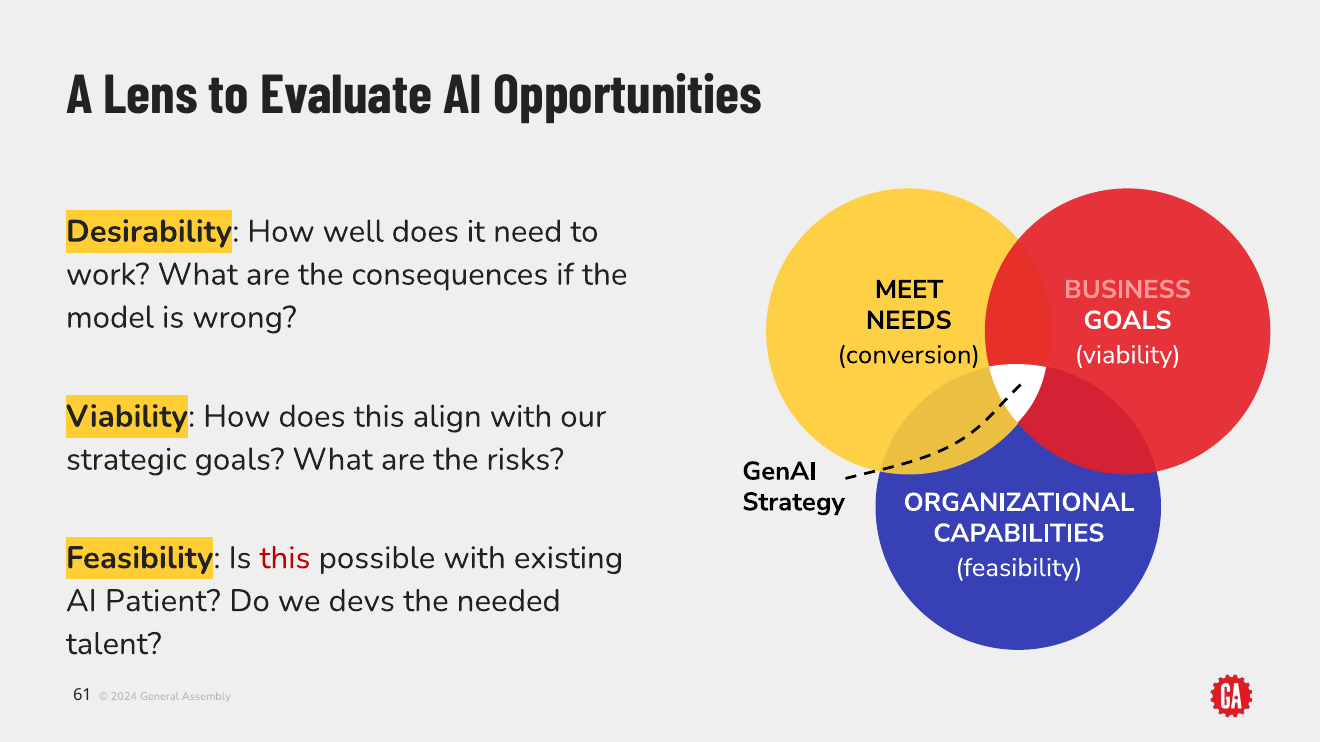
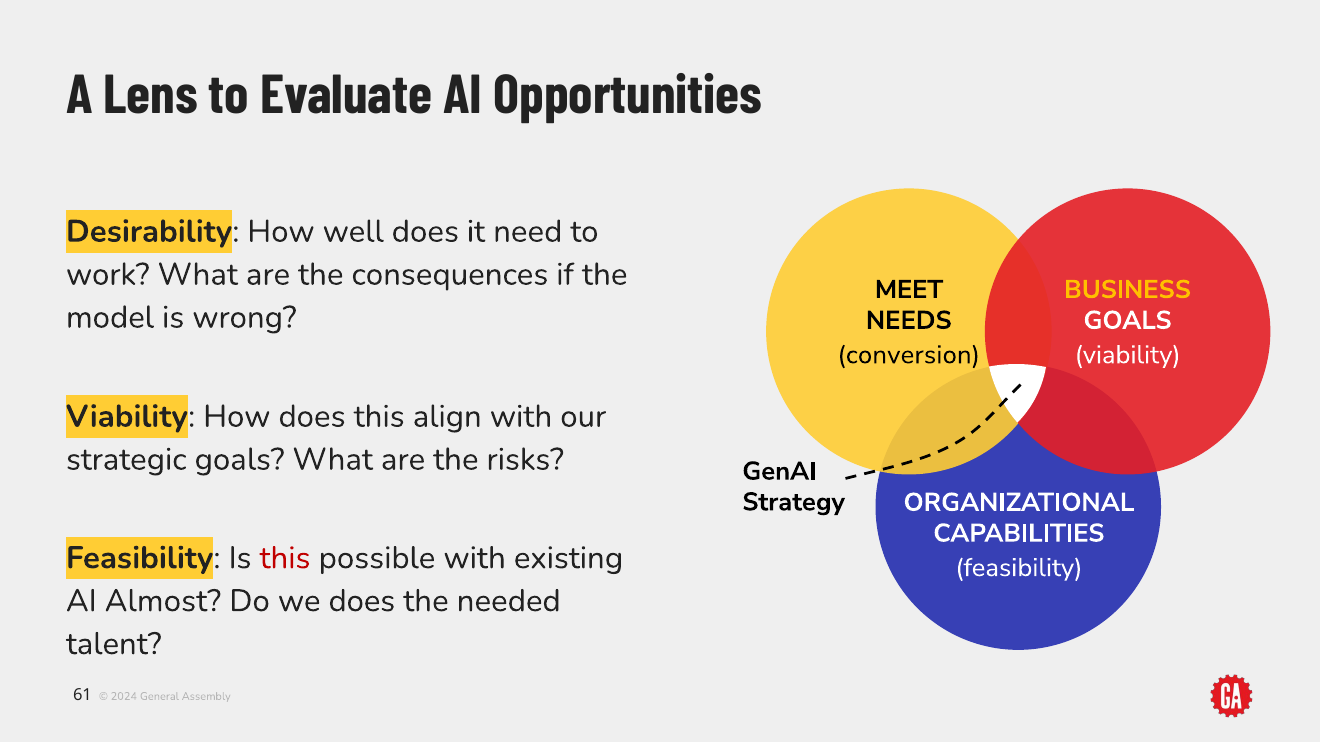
BUSINESS colour: pink -> yellow (1128, 290)
Patient: Patient -> Almost (163, 601)
we devs: devs -> does (362, 601)
